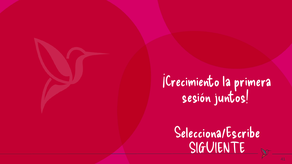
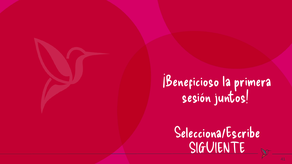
¡Crecimiento: ¡Crecimiento -> ¡Beneficioso (191, 82)
